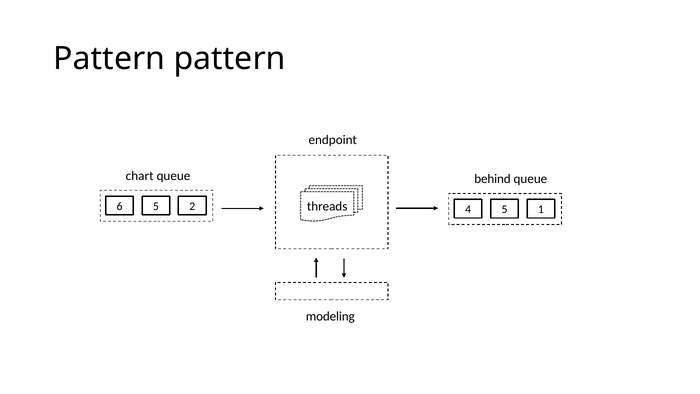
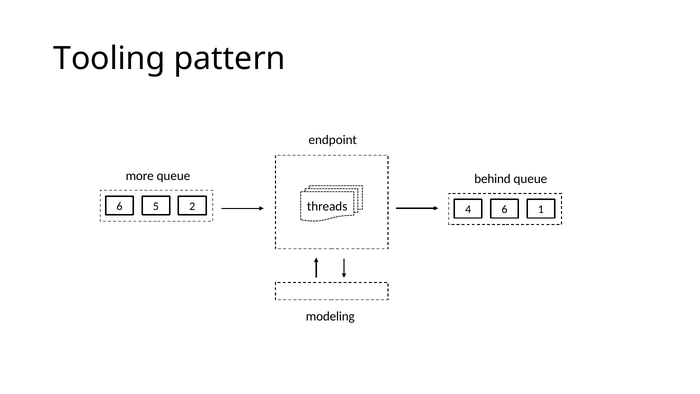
Pattern: Pattern -> Tooling (109, 59)
chart: chart -> more (140, 176)
4 5: 5 -> 6 (505, 209)
